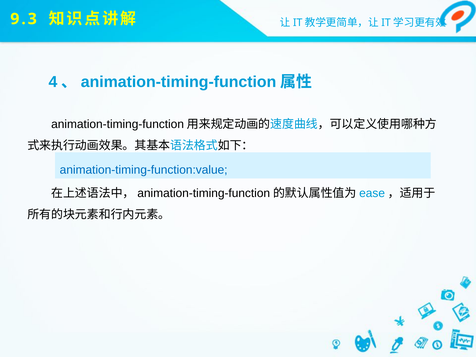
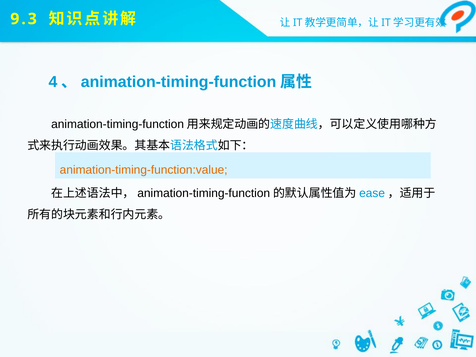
animation-timing-function:value colour: blue -> orange (144, 170)
